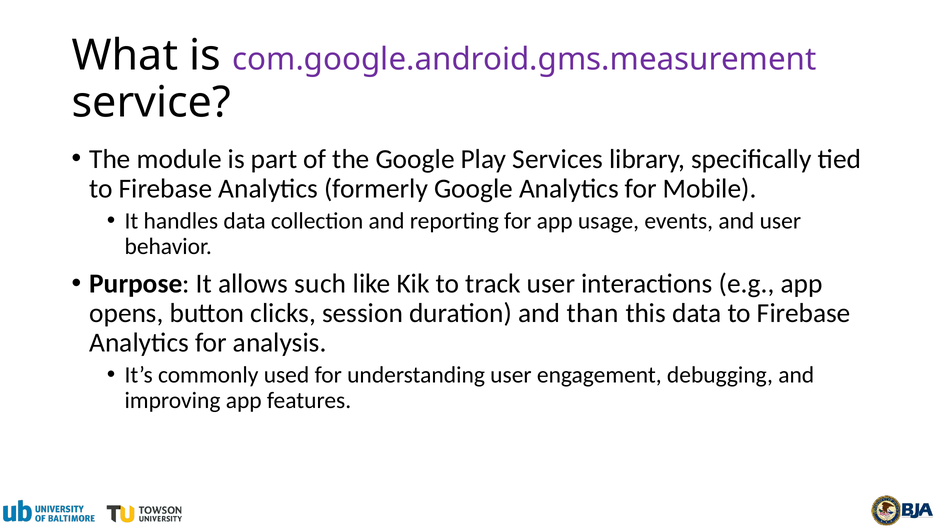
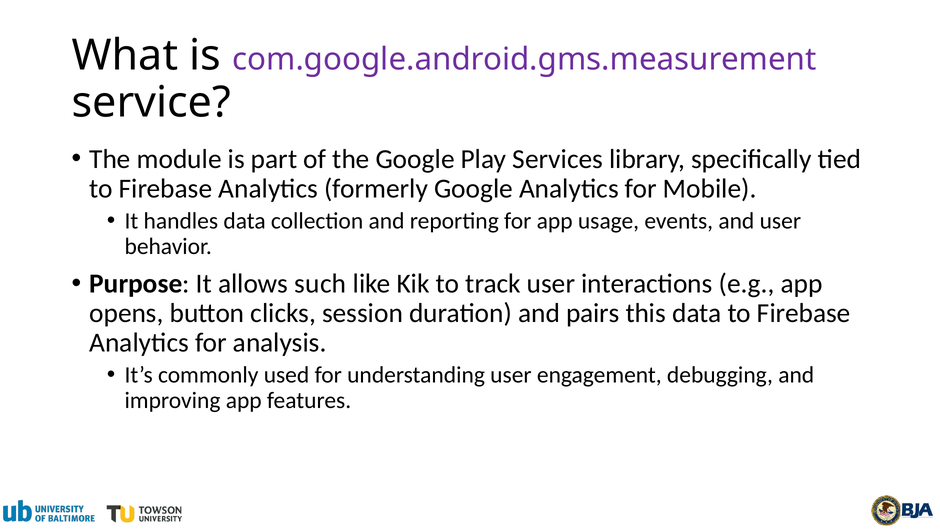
than: than -> pairs (593, 313)
